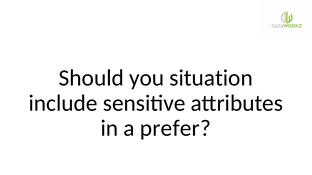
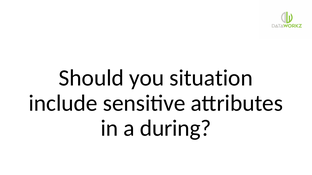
prefer: prefer -> during (176, 129)
